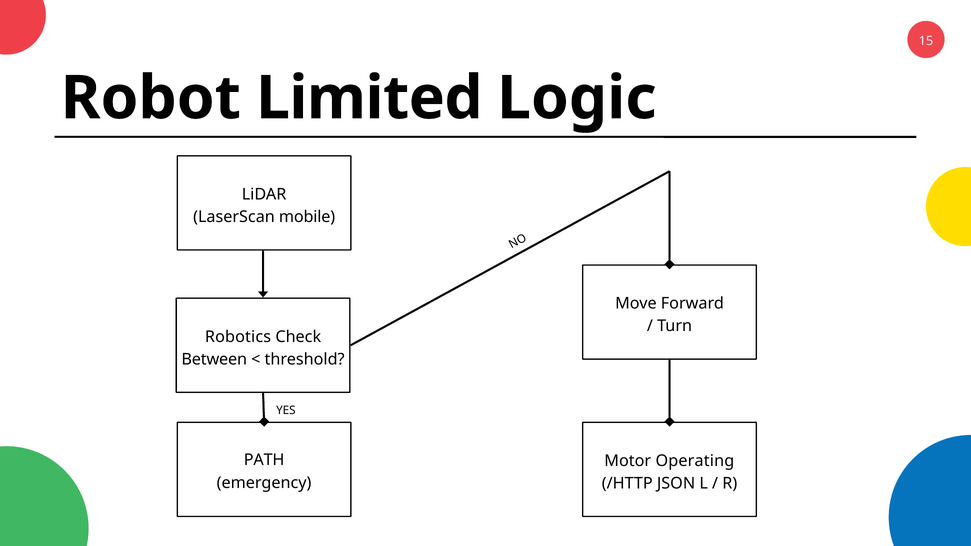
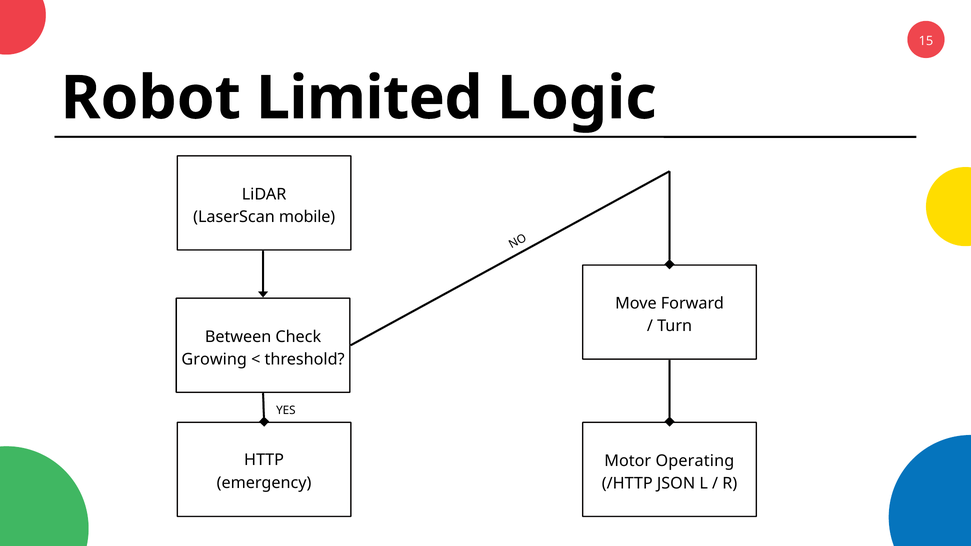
Robotics: Robotics -> Between (238, 337)
Between: Between -> Growing (214, 359)
PATH: PATH -> HTTP (264, 460)
